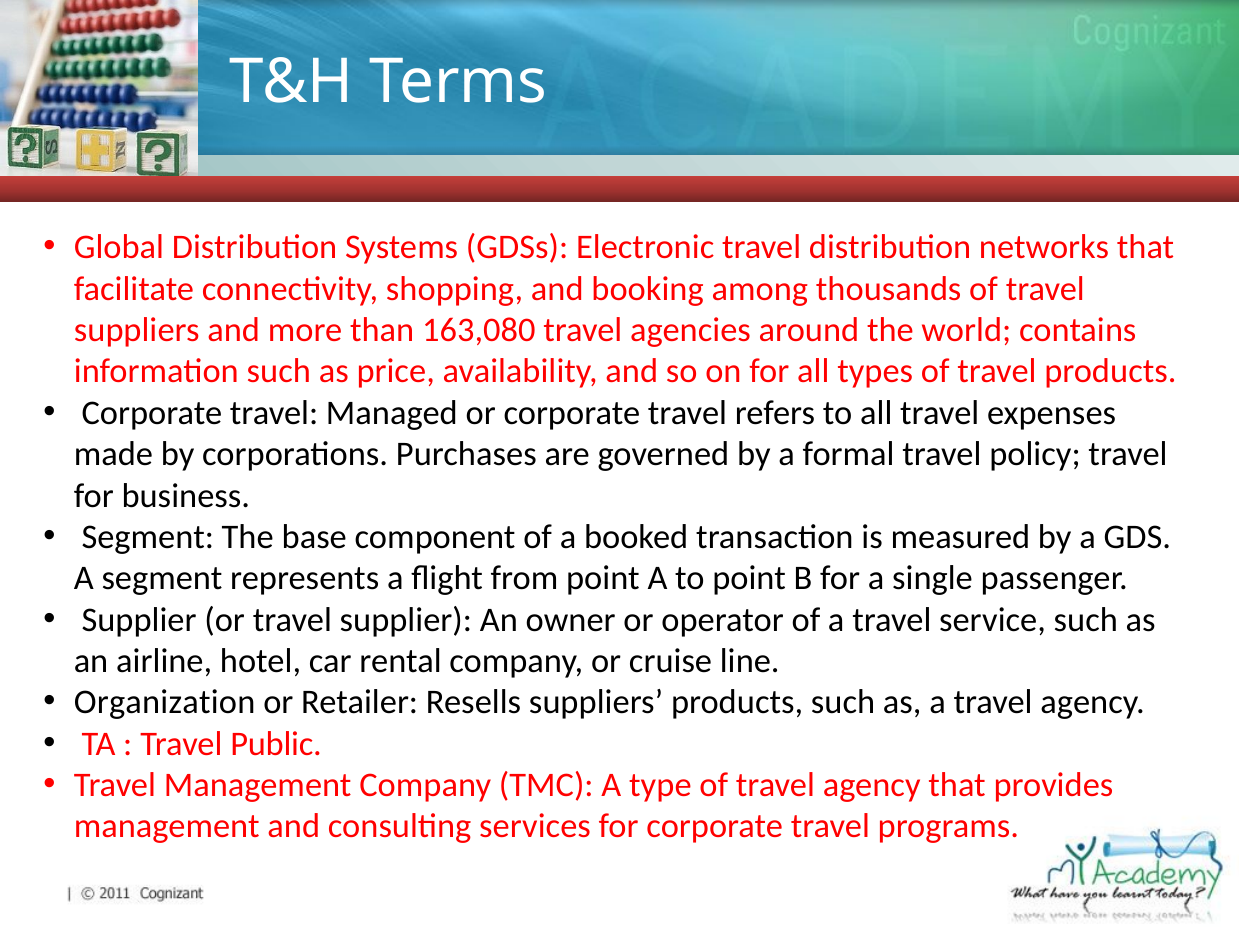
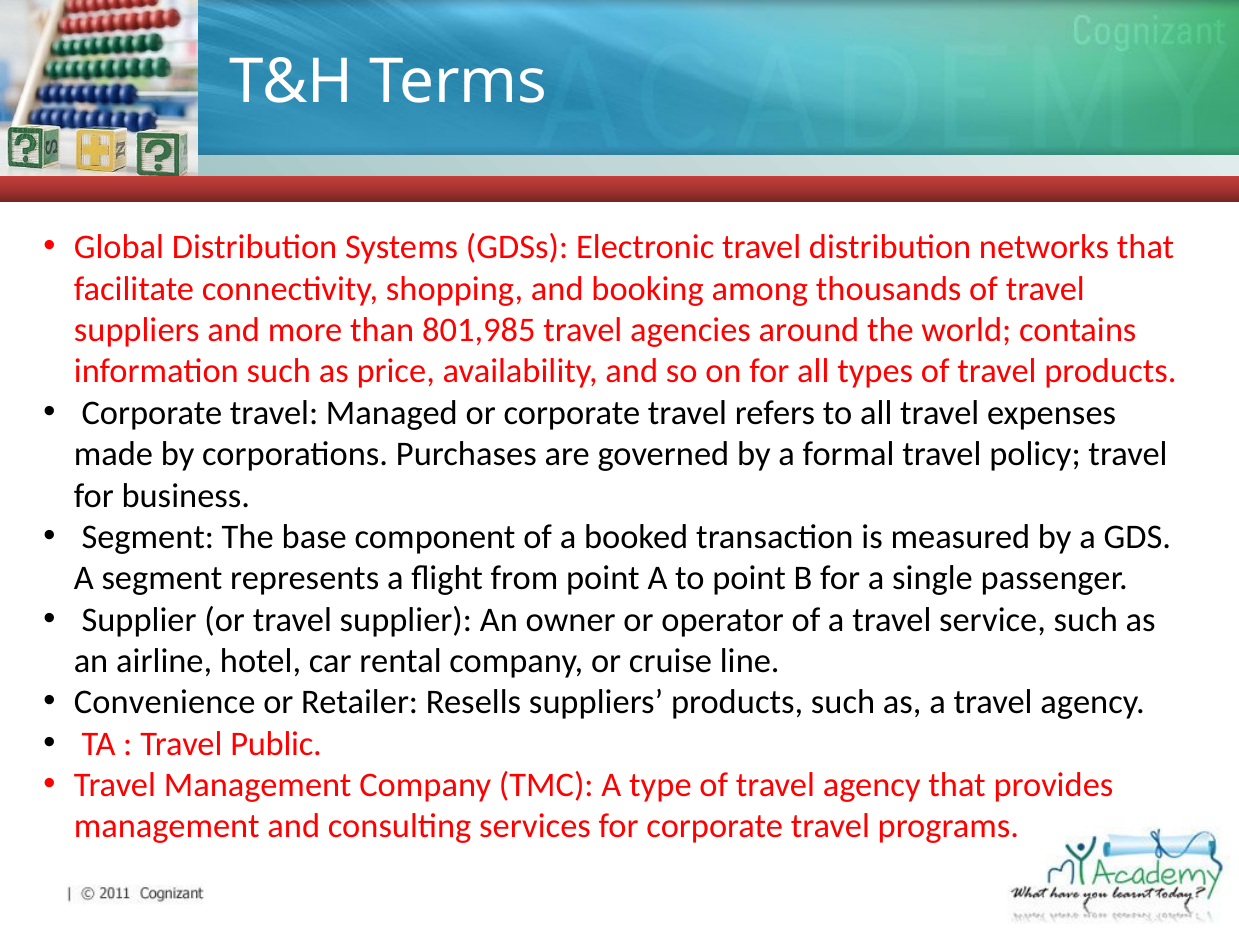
163,080: 163,080 -> 801,985 (479, 330)
Organization: Organization -> Convenience (165, 702)
